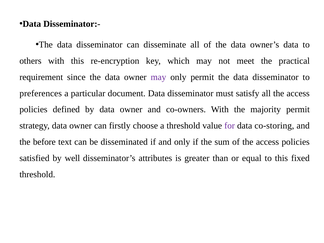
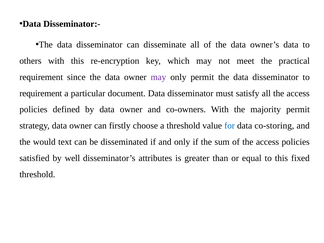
preferences: preferences -> requirement (41, 93)
for colour: purple -> blue (230, 126)
before: before -> would (44, 142)
